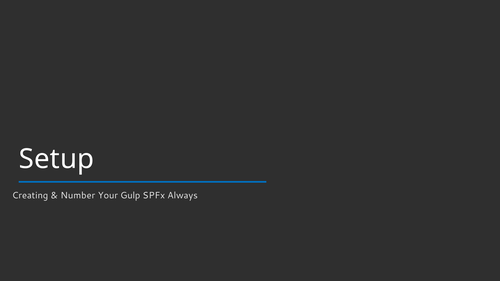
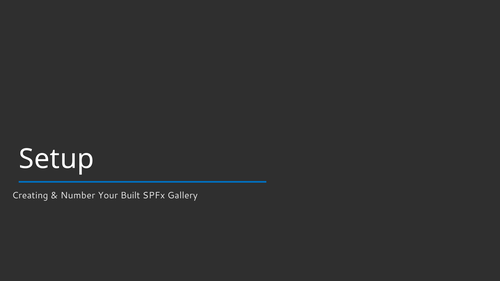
Gulp: Gulp -> Built (130, 196)
Always: Always -> Gallery (183, 196)
